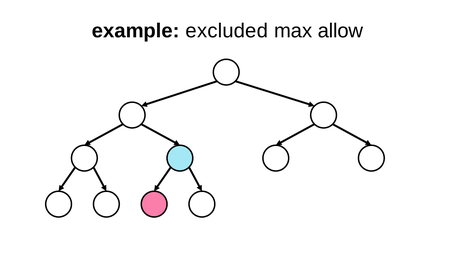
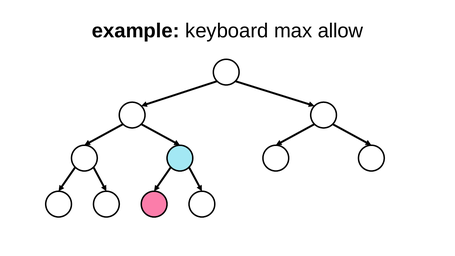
excluded: excluded -> keyboard (227, 31)
